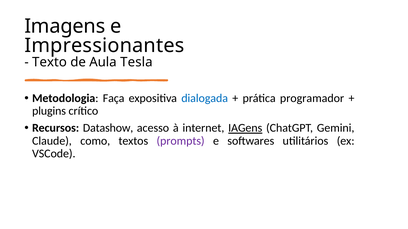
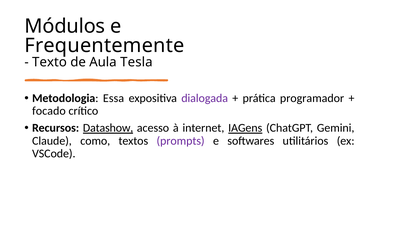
Imagens: Imagens -> Módulos (65, 26)
Impressionantes: Impressionantes -> Frequentemente (104, 46)
Faça: Faça -> Essa (114, 98)
dialogada colour: blue -> purple (205, 98)
plugins: plugins -> focado (49, 111)
Datashow underline: none -> present (108, 128)
